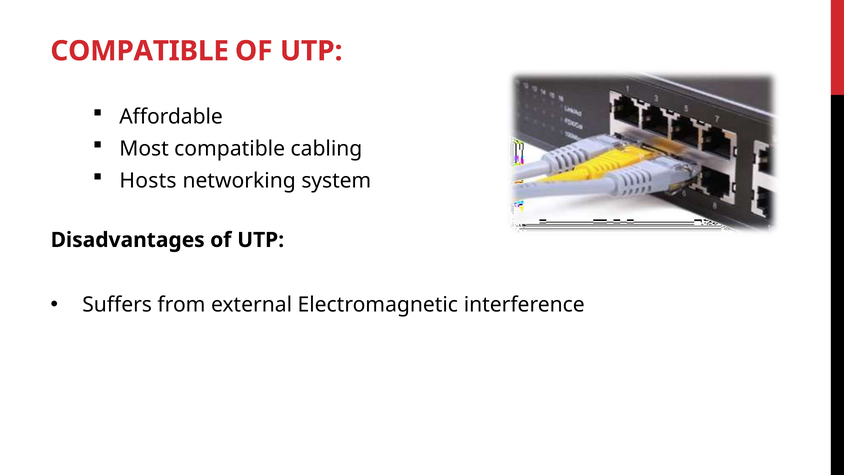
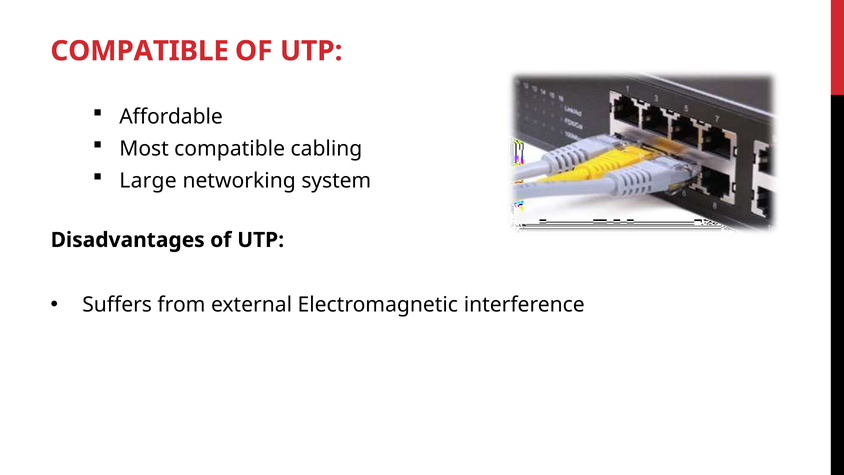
Hosts: Hosts -> Large (148, 181)
